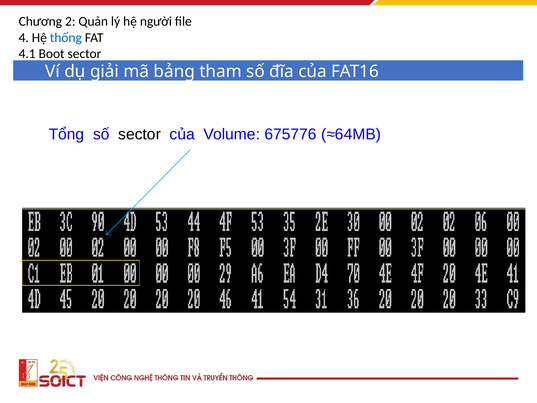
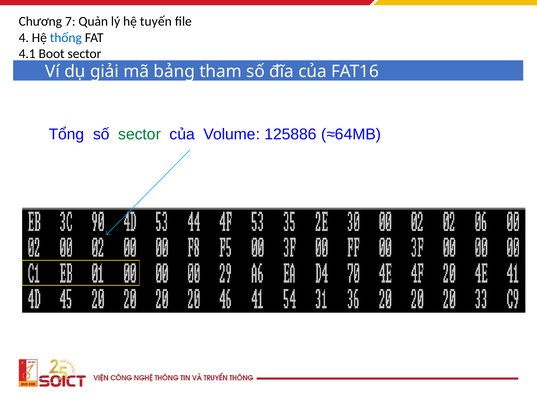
2: 2 -> 7 (70, 22)
người: người -> tuyến (156, 22)
sector colour: black -> green (140, 134)
675776: 675776 -> 125886 (291, 134)
